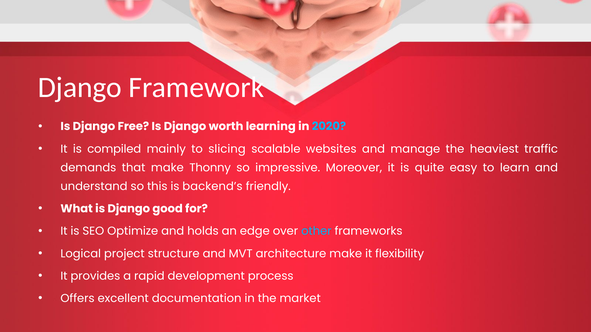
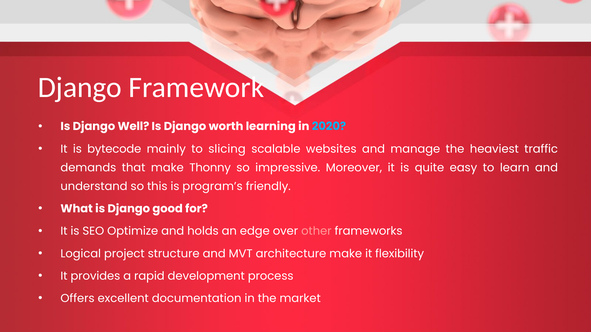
Free: Free -> Well (133, 127)
compiled: compiled -> bytecode (114, 149)
backend’s: backend’s -> program’s (212, 187)
other colour: light blue -> pink (316, 231)
